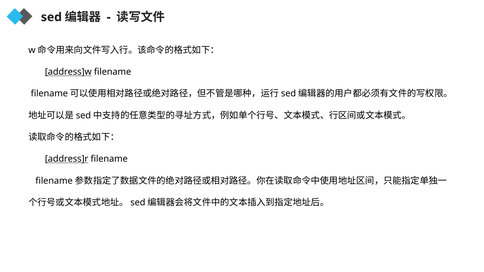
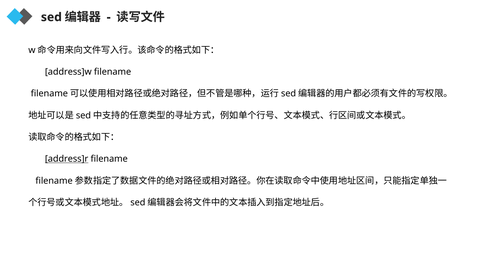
address]w underline: present -> none (68, 72)
